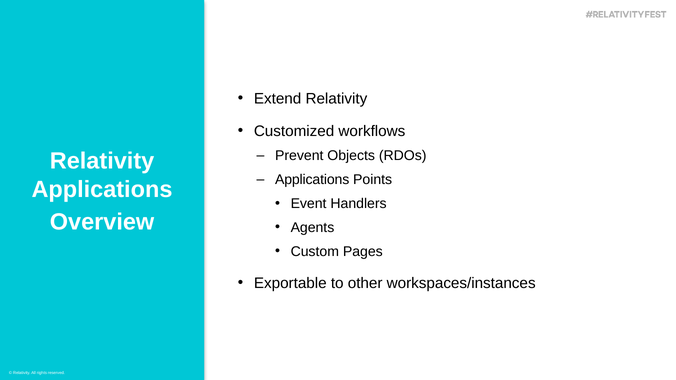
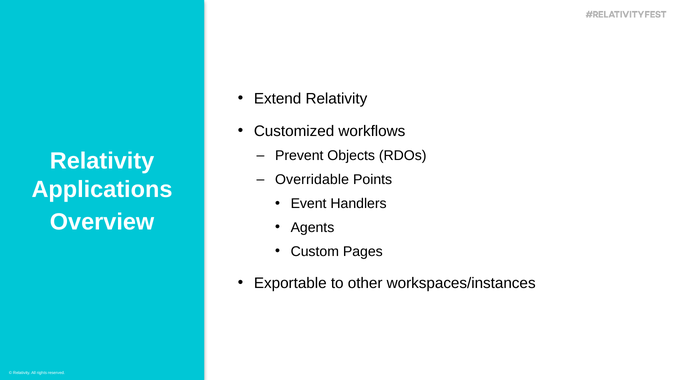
Applications: Applications -> Overridable (312, 180)
